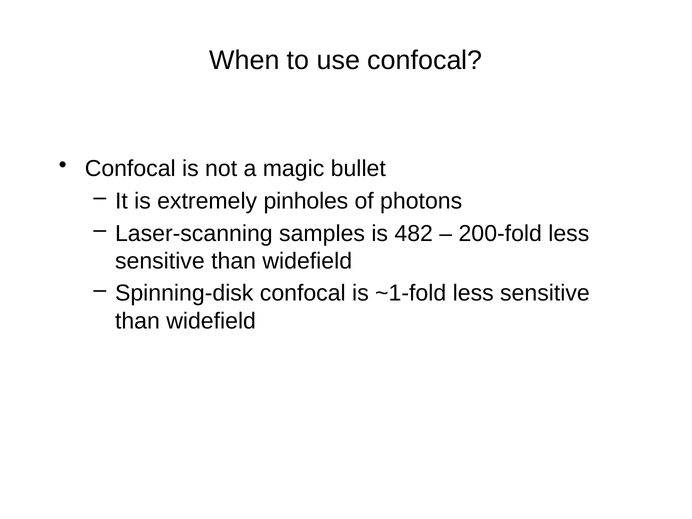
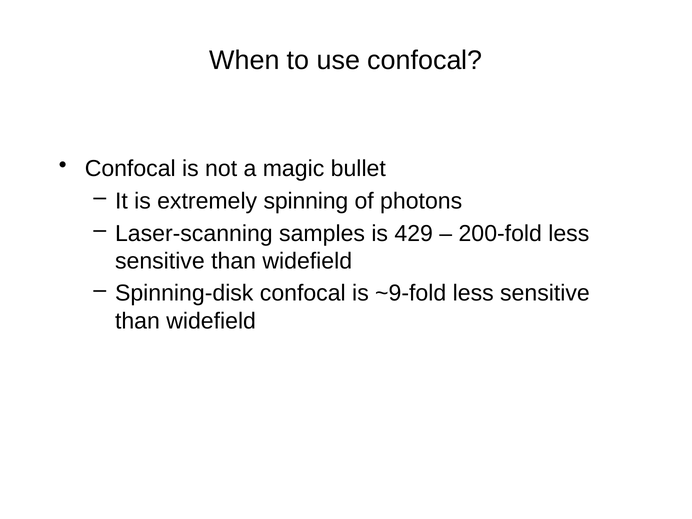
pinholes: pinholes -> spinning (306, 201)
482: 482 -> 429 (414, 233)
~1-fold: ~1-fold -> ~9-fold (411, 293)
